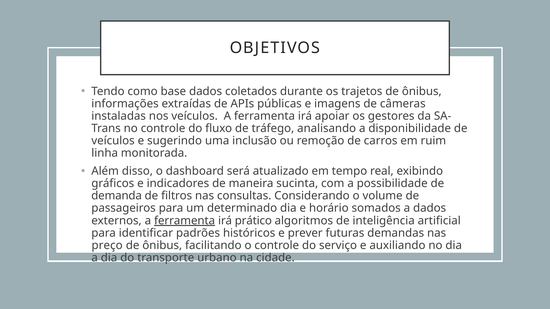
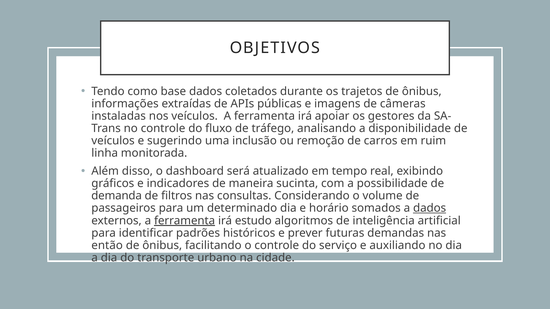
dados underline: none -> present (430, 208)
prático: prático -> estudo (253, 221)
preço: preço -> então (107, 246)
